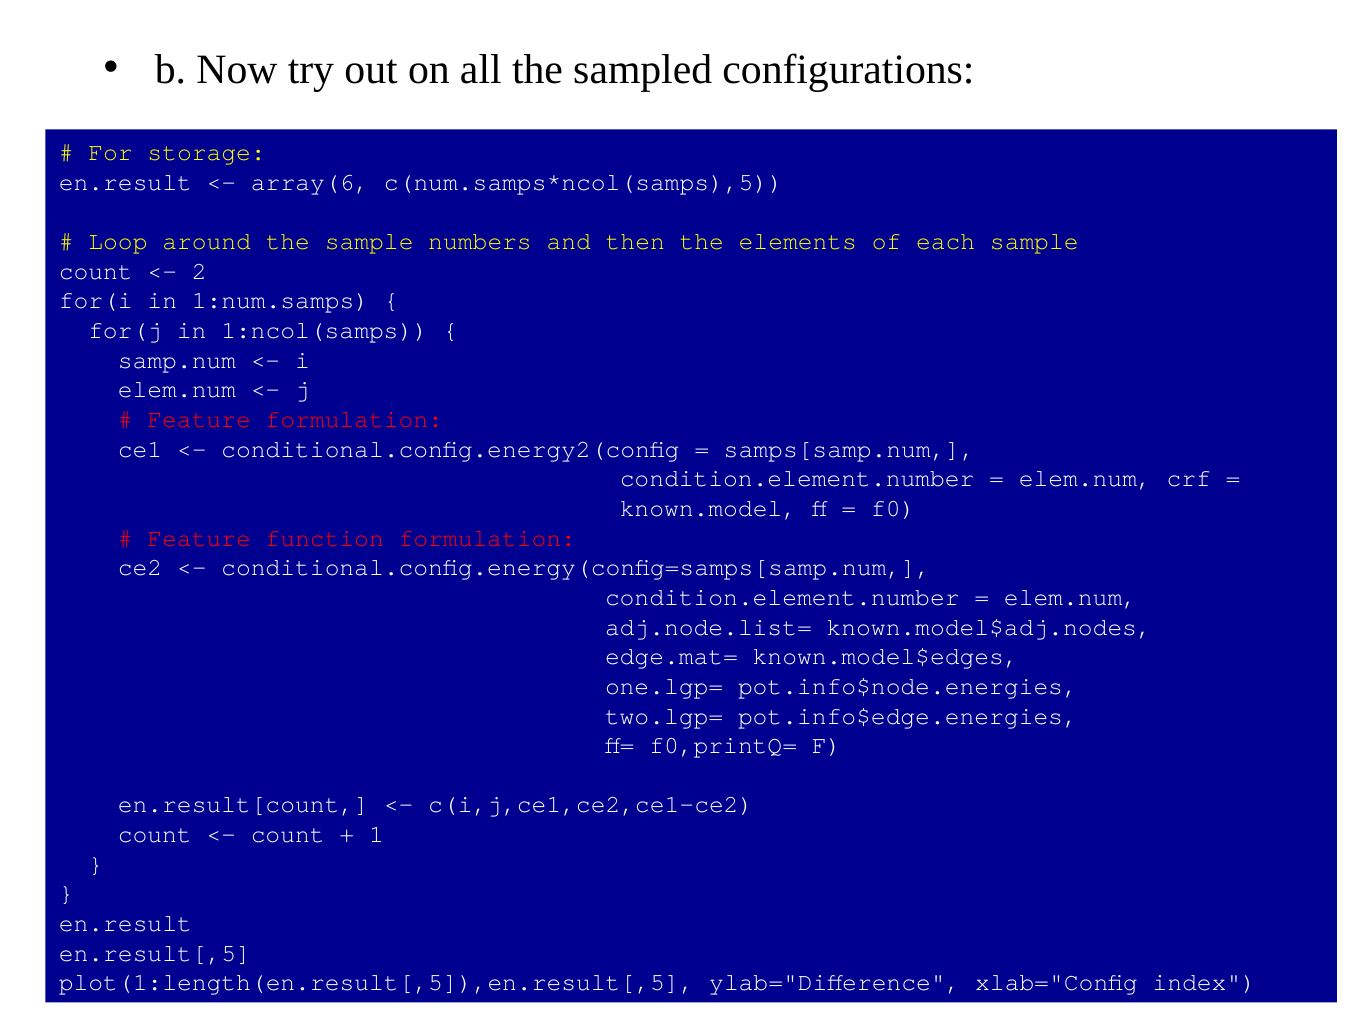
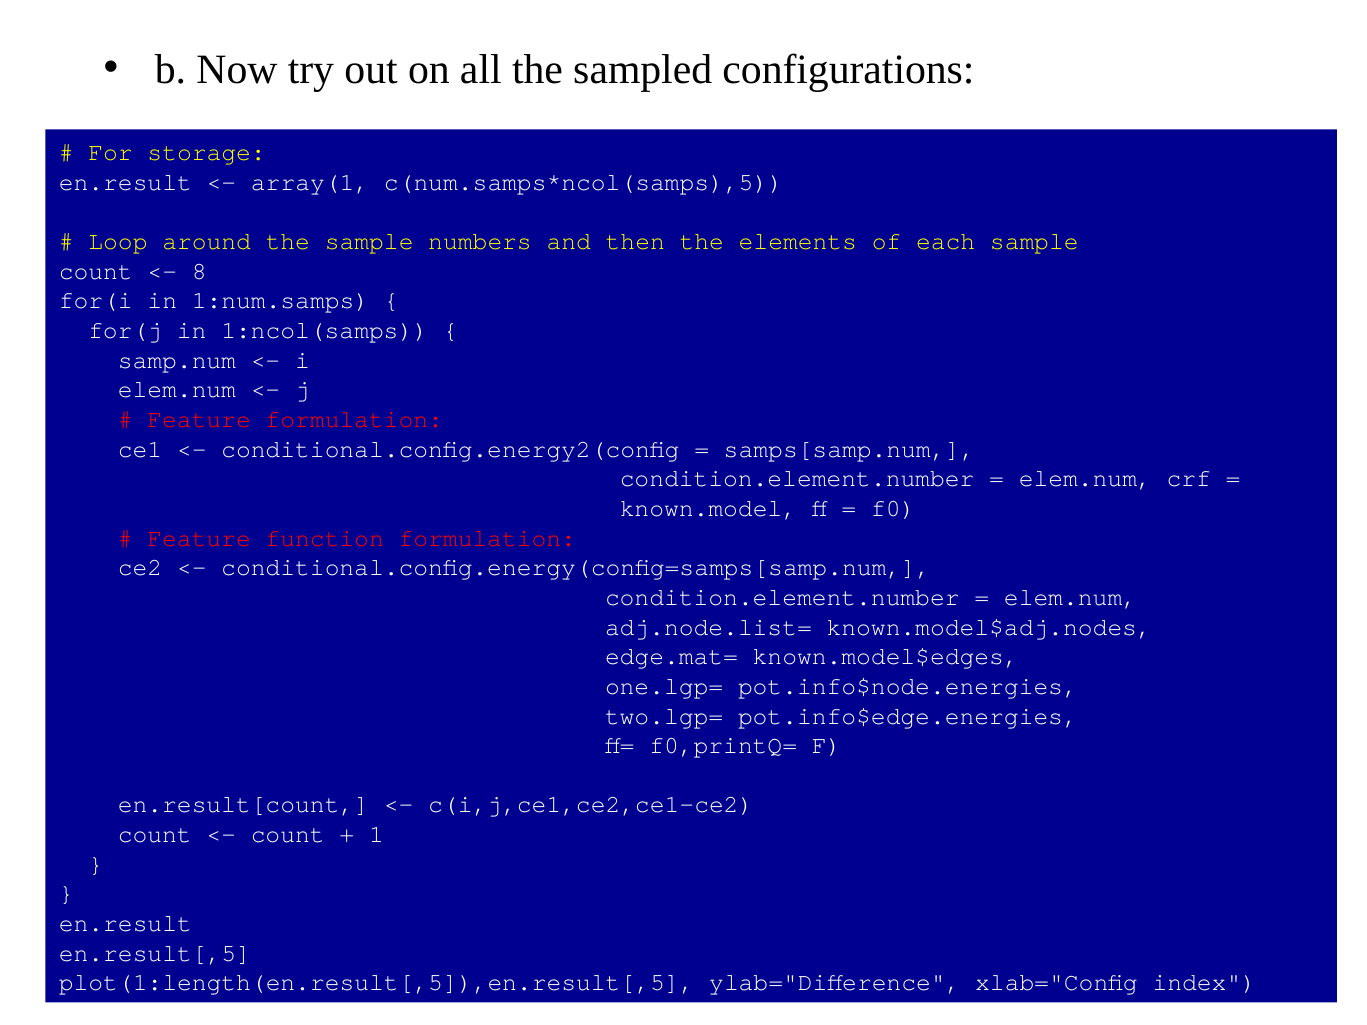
array(6: array(6 -> array(1 (310, 182)
2: 2 -> 8 (199, 271)
